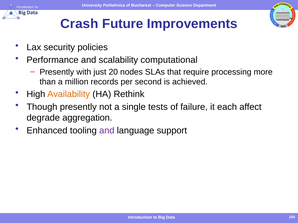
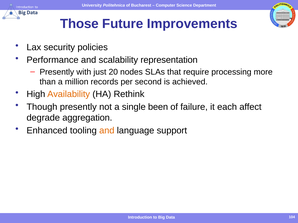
Crash: Crash -> Those (79, 24)
computational: computational -> representation (169, 60)
tests: tests -> been (158, 107)
and colour: purple -> orange (107, 131)
